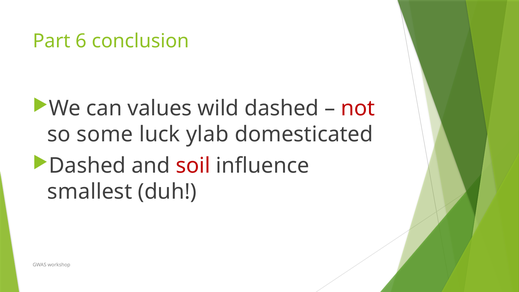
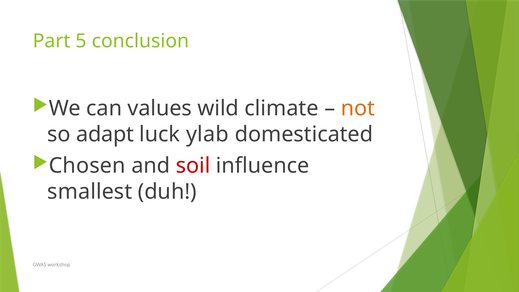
6: 6 -> 5 (81, 41)
wild dashed: dashed -> climate (282, 108)
not colour: red -> orange (358, 108)
some: some -> adapt (105, 134)
Dashed: Dashed -> Chosen (87, 166)
